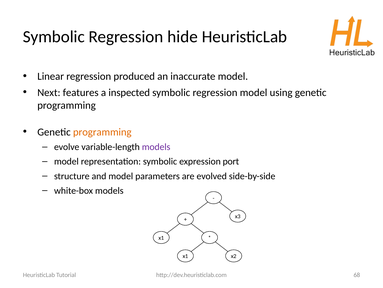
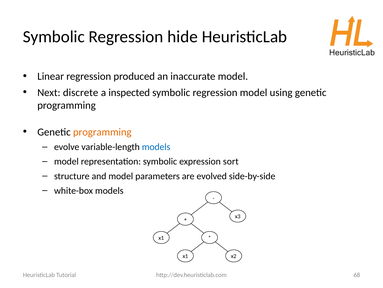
features: features -> discrete (81, 92)
models colour: purple -> blue (156, 147)
port: port -> sort (231, 161)
